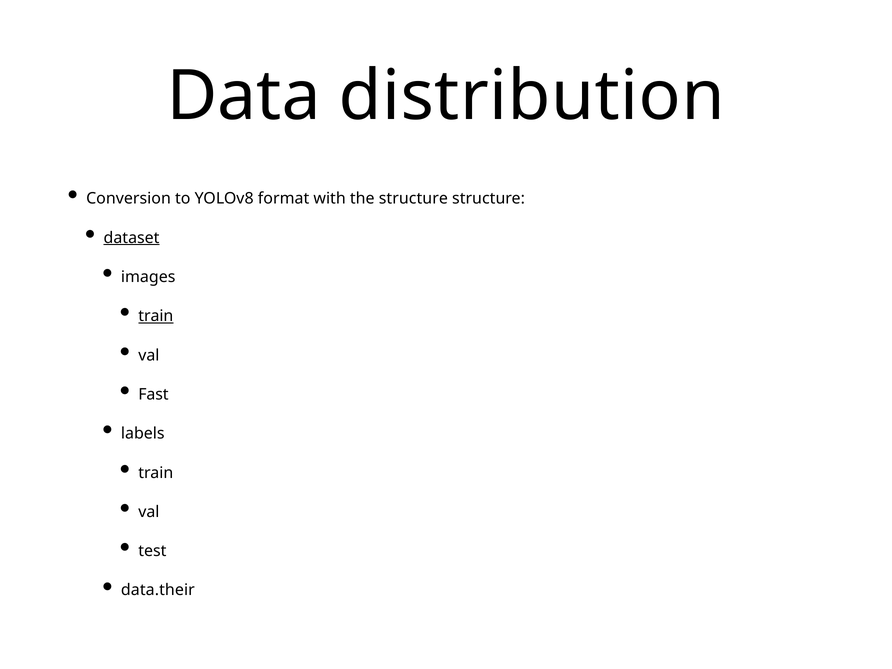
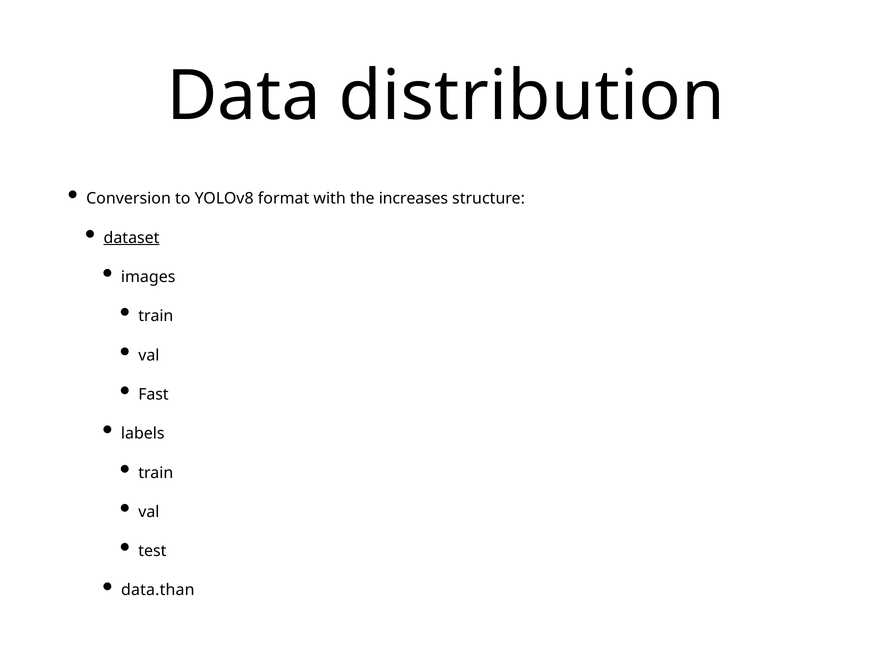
the structure: structure -> increases (413, 199)
train underline: present -> none (156, 316)
data.their: data.their -> data.than (158, 590)
